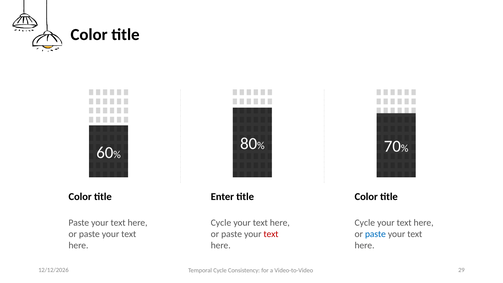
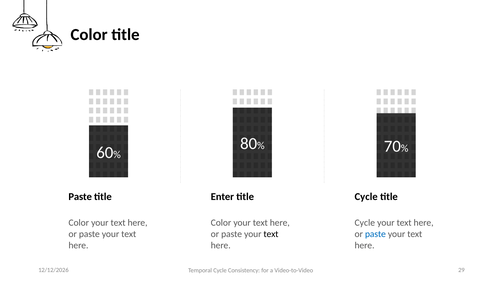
Color: Color -> Paste (80, 197)
Color: Color -> Cycle (366, 197)
Paste: Paste -> Color (79, 223)
Cycle: Cycle -> Color (221, 223)
text colour: red -> black (271, 234)
